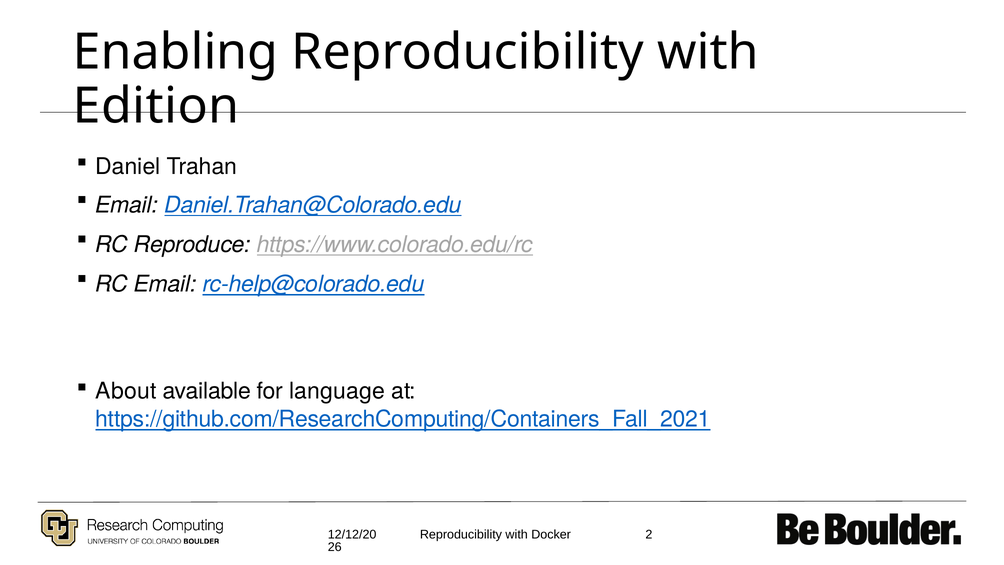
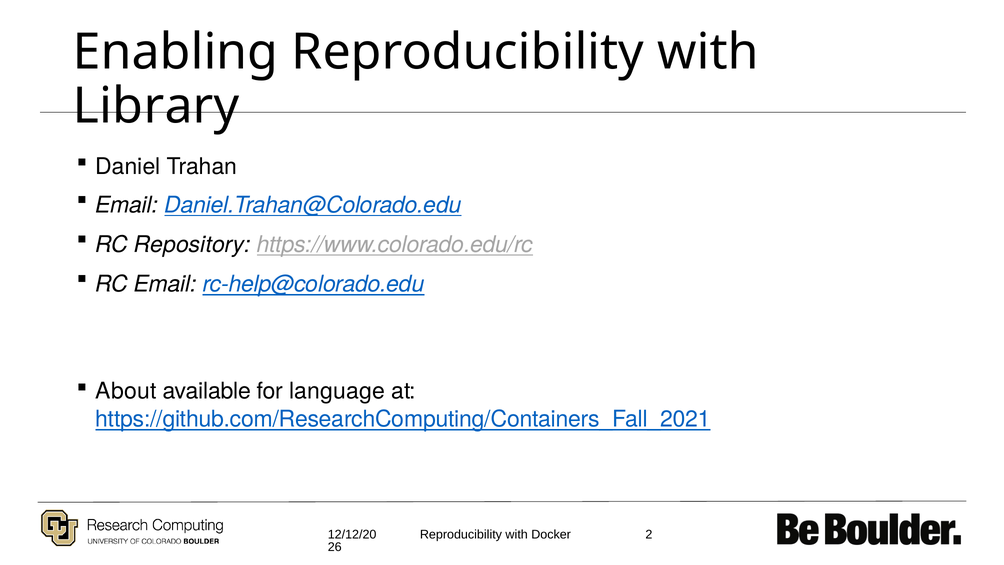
Edition: Edition -> Library (156, 106)
Reproduce: Reproduce -> Repository (192, 244)
